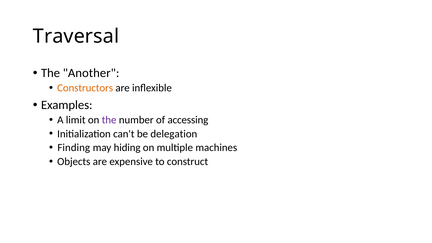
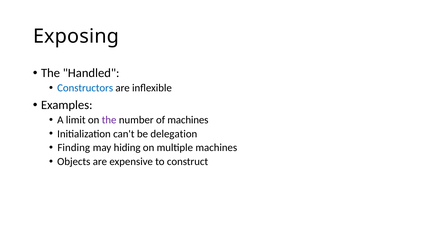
Traversal: Traversal -> Exposing (76, 36)
Another: Another -> Handled (91, 73)
Constructors colour: orange -> blue (85, 88)
of accessing: accessing -> machines (188, 120)
